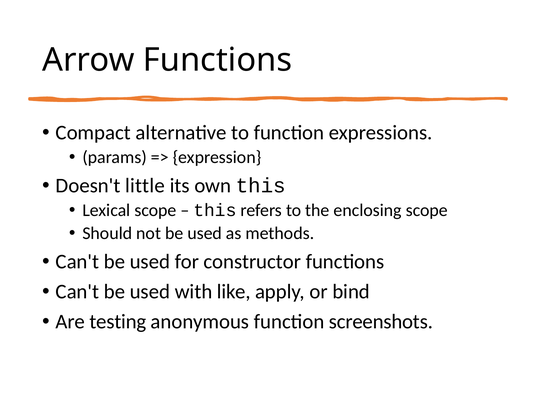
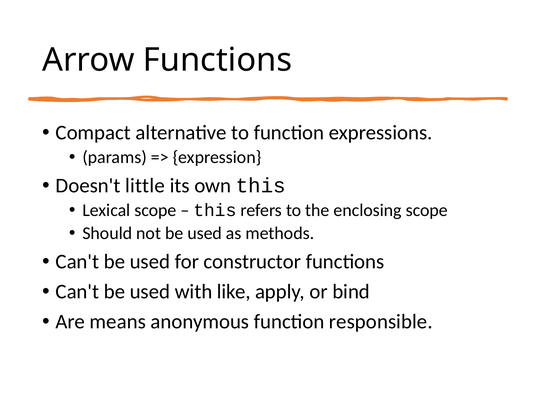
testing: testing -> means (118, 322)
screenshots: screenshots -> responsible (381, 322)
